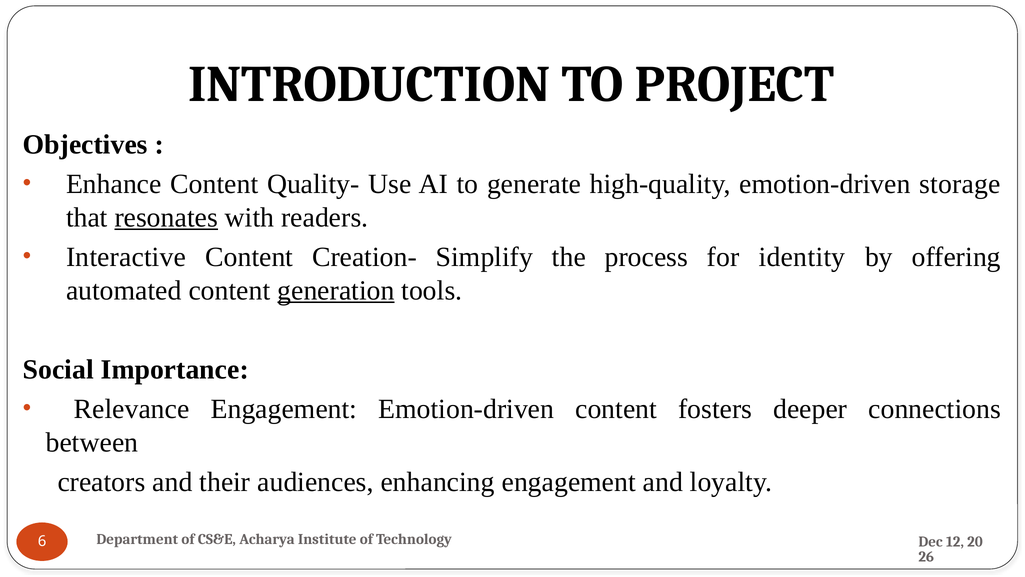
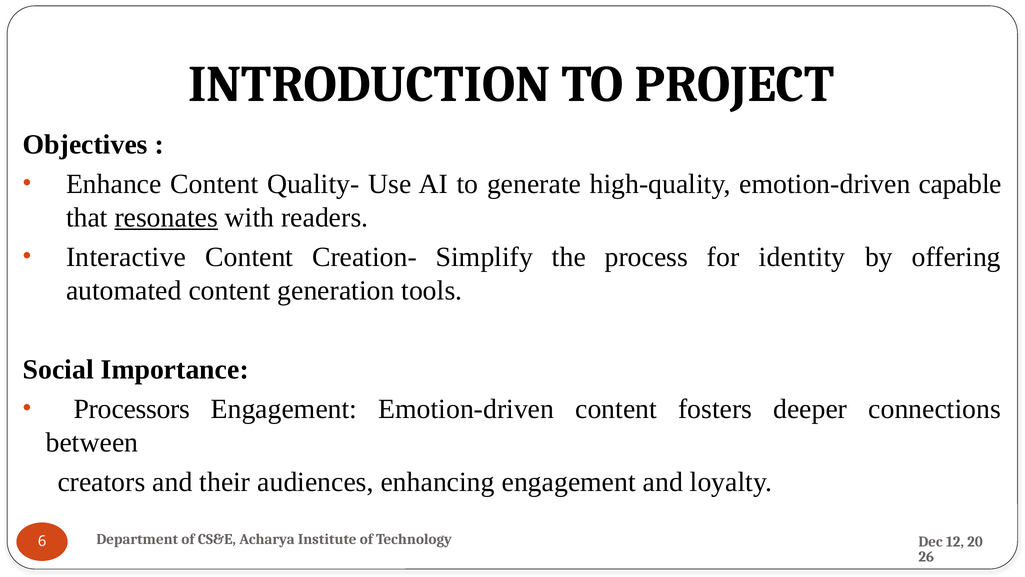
storage: storage -> capable (960, 184)
generation underline: present -> none (336, 290)
Relevance: Relevance -> Processors (132, 409)
